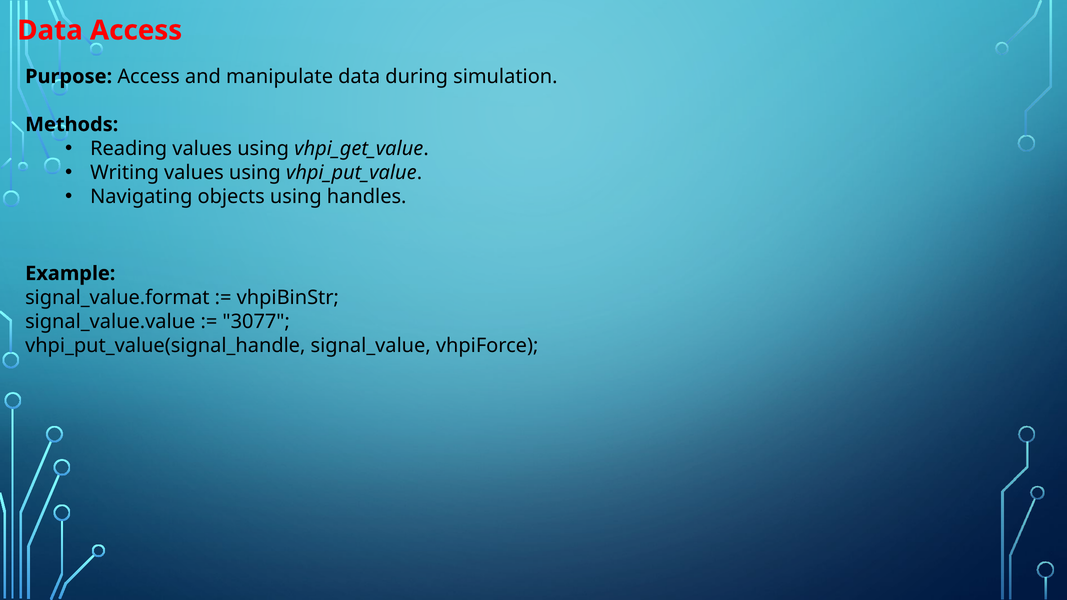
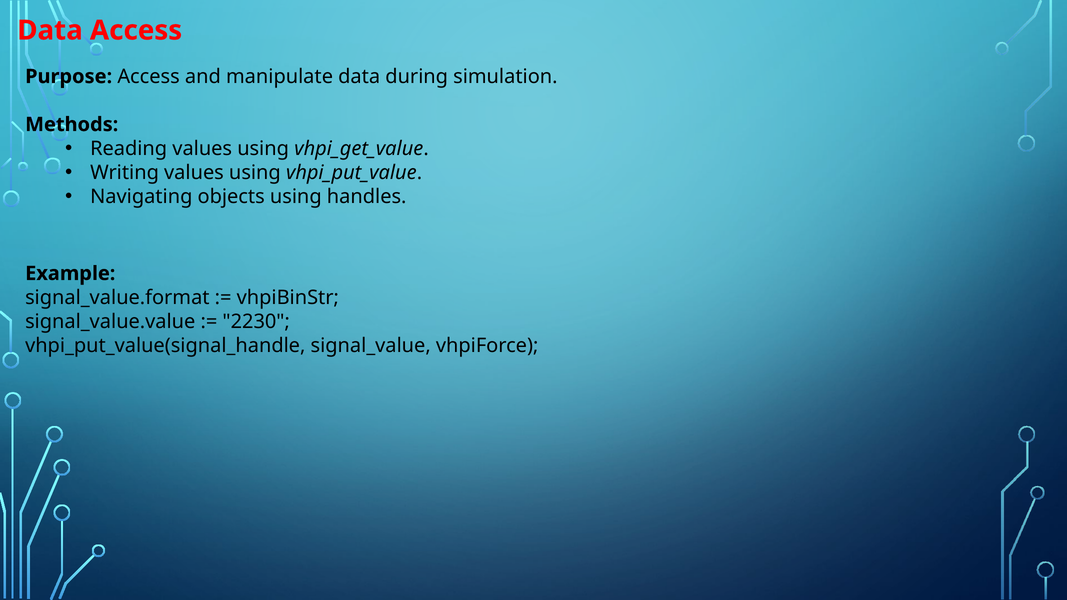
3077: 3077 -> 2230 (256, 322)
